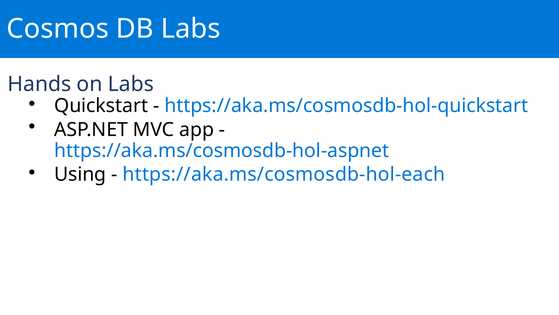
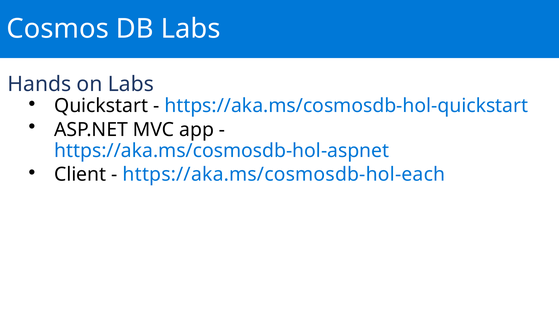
Using: Using -> Client (80, 174)
